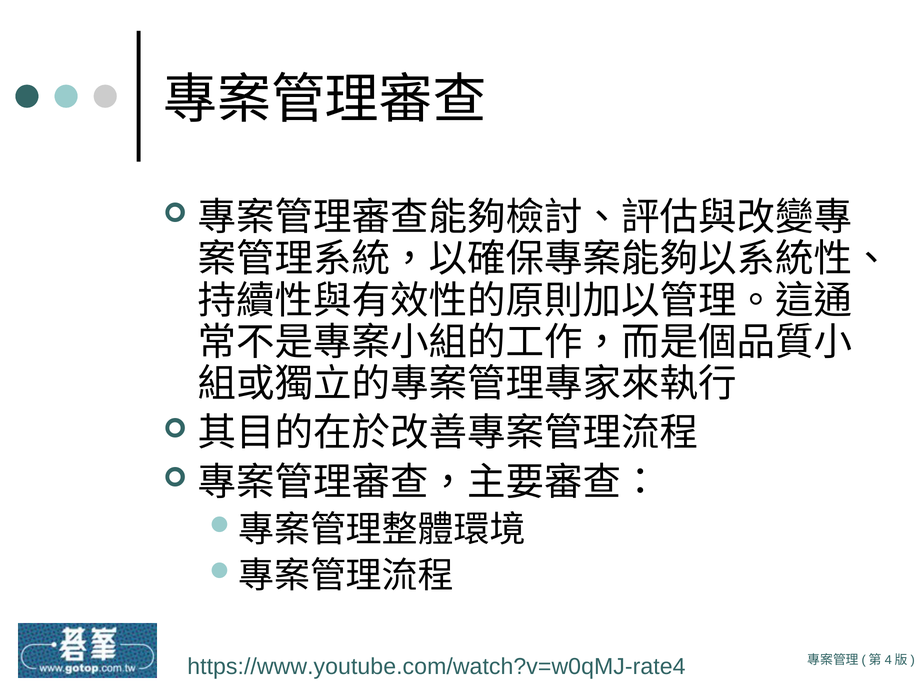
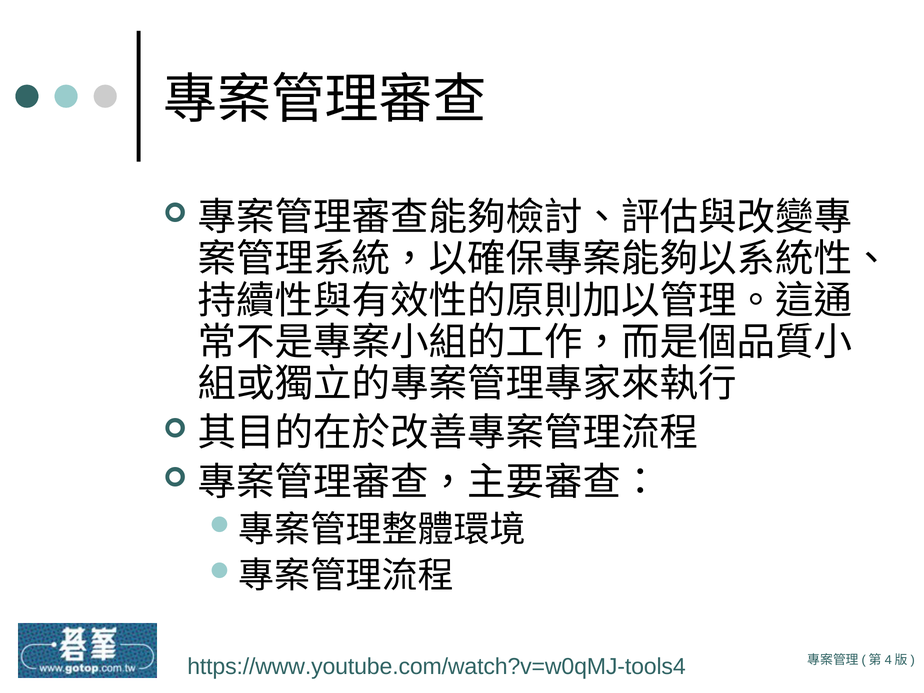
https://www.youtube.com/watch?v=w0qMJ-rate4: https://www.youtube.com/watch?v=w0qMJ-rate4 -> https://www.youtube.com/watch?v=w0qMJ-tools4 (437, 667)
